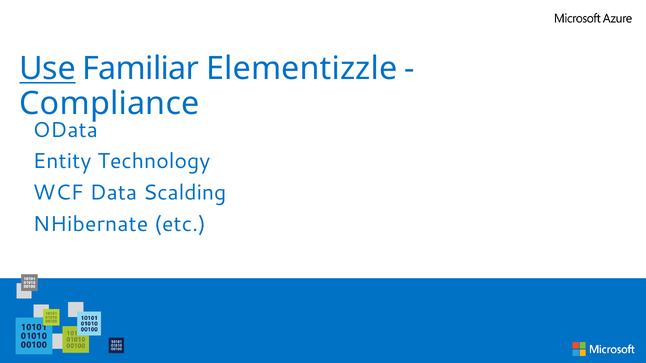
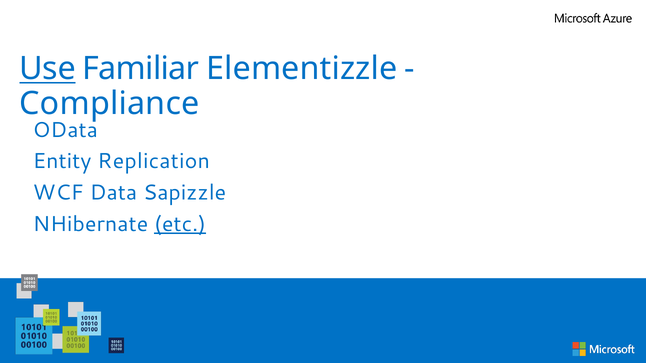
Technology: Technology -> Replication (154, 161)
Scalding: Scalding -> Sapizzle (185, 193)
etc underline: none -> present (180, 224)
